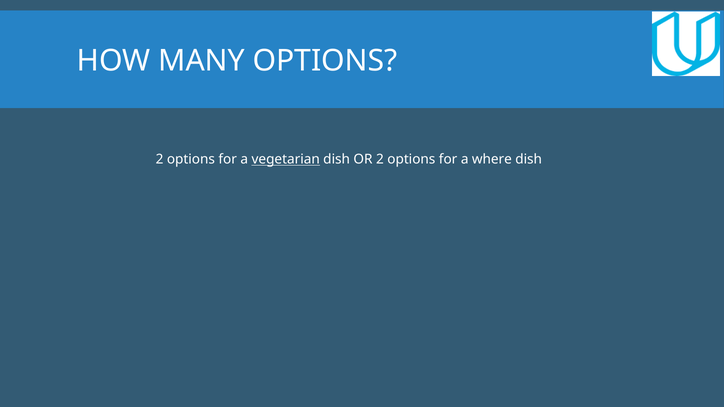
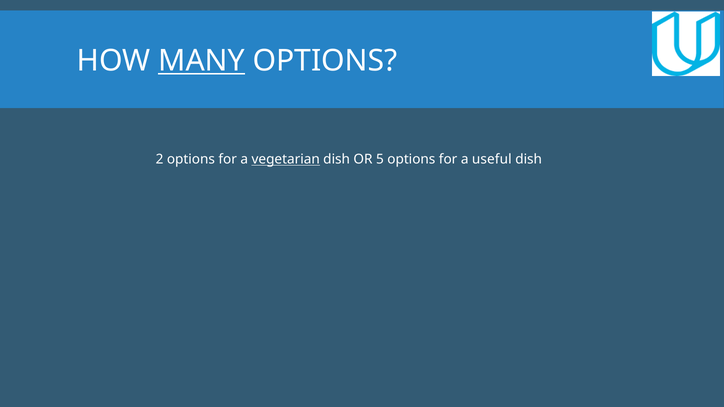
MANY underline: none -> present (201, 61)
OR 2: 2 -> 5 (380, 160)
where: where -> useful (492, 160)
